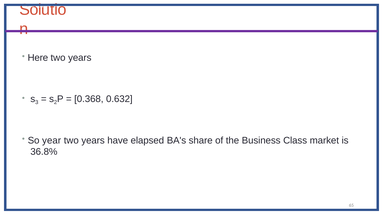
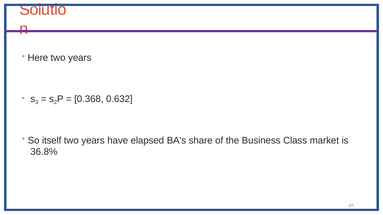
year: year -> itself (52, 141)
